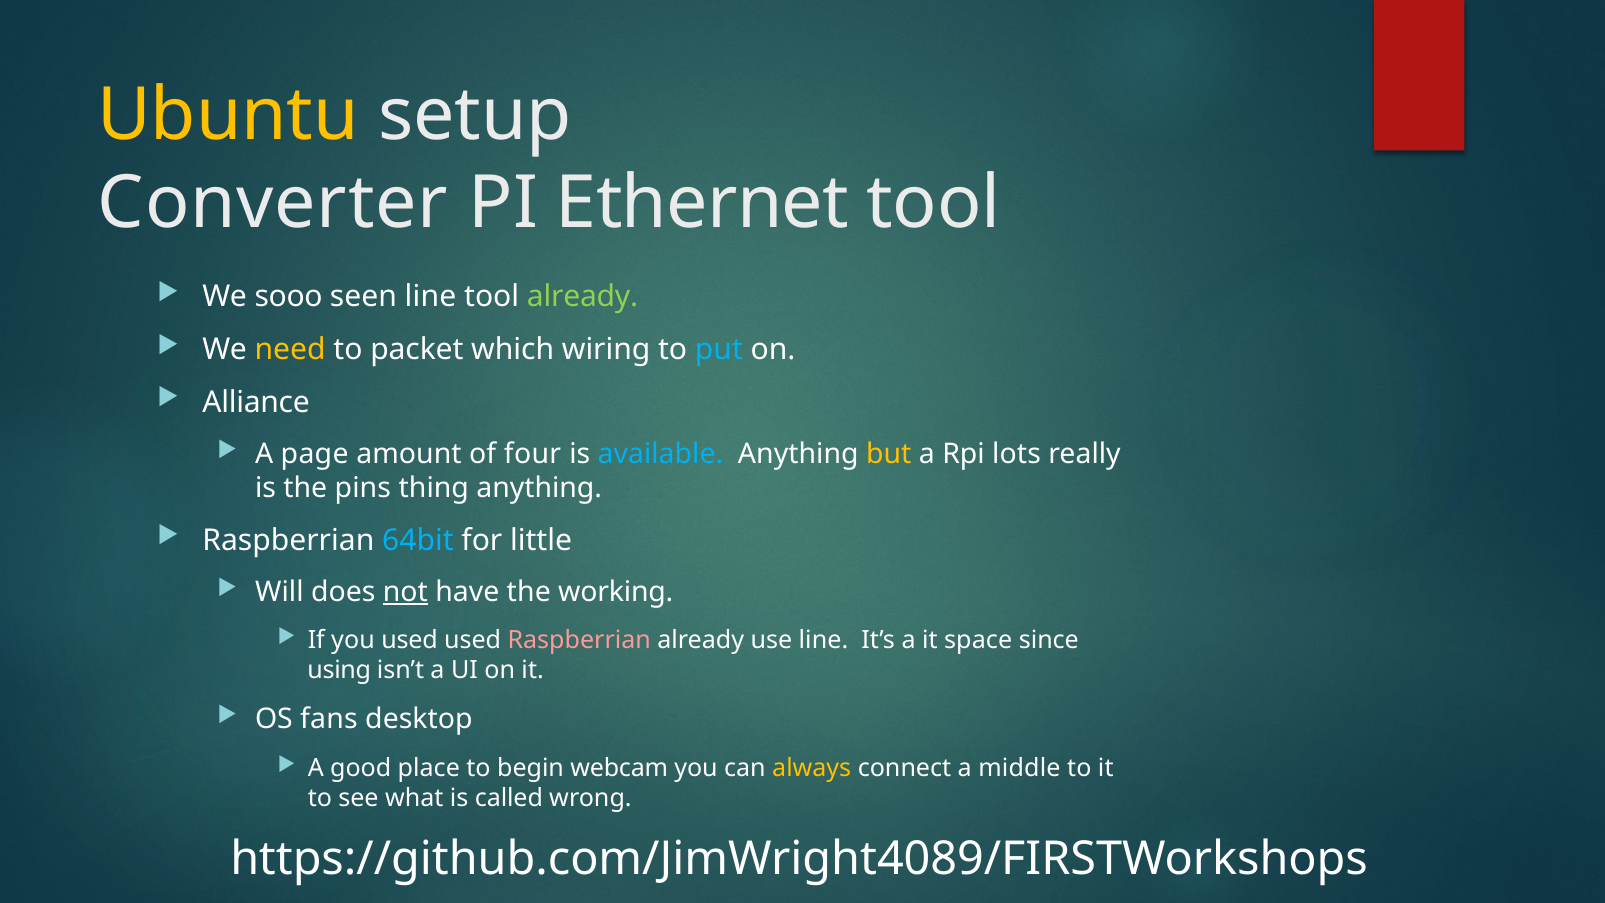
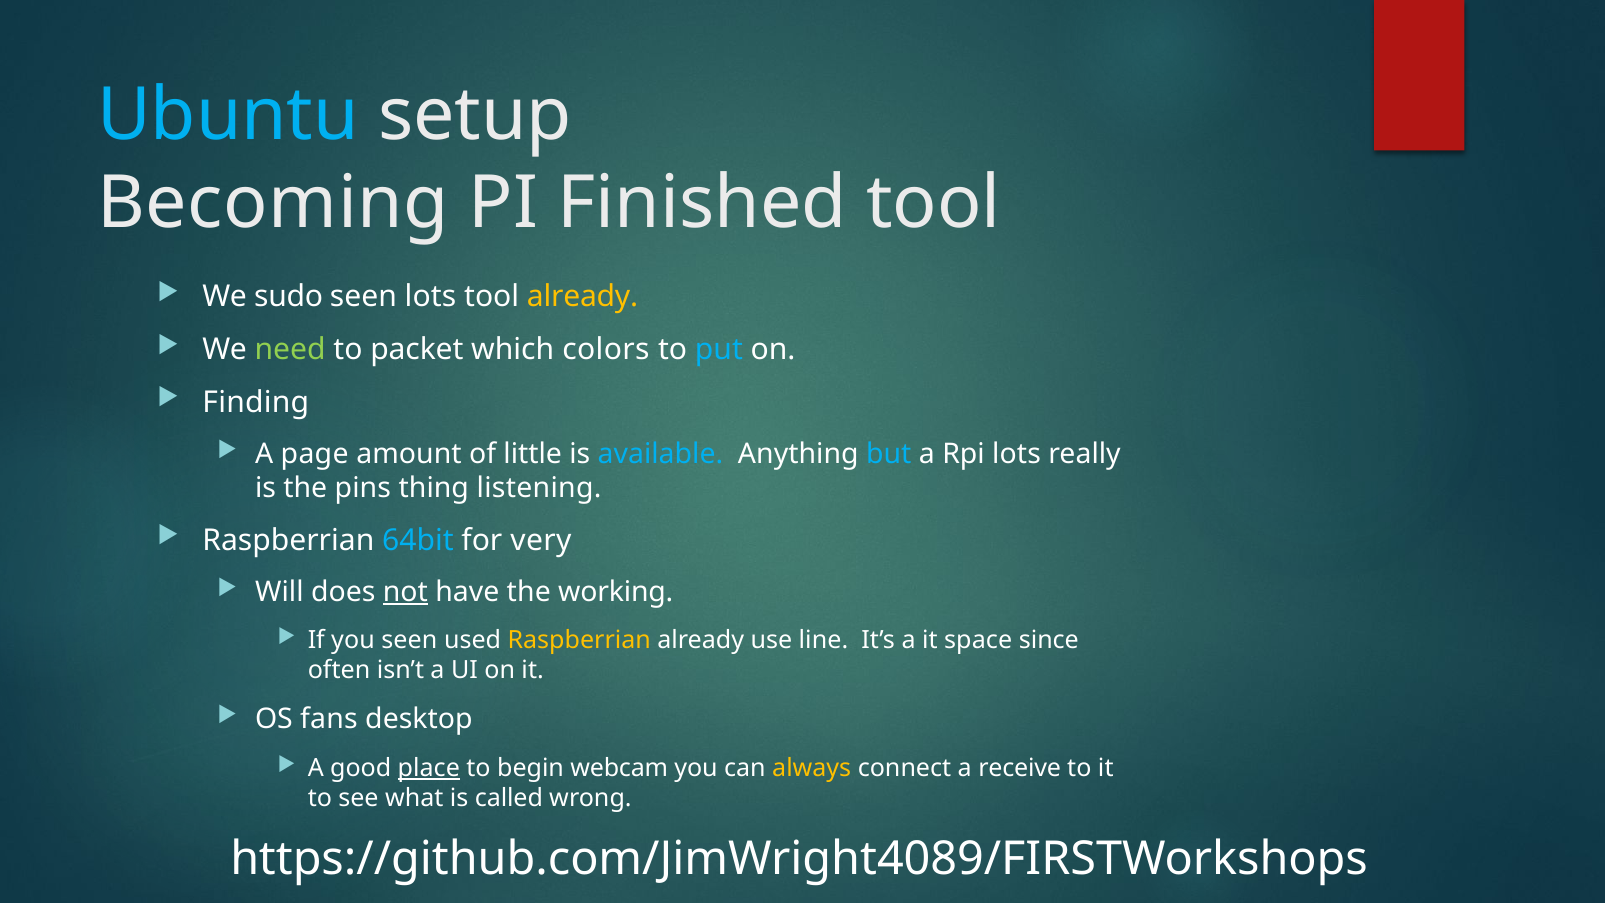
Ubuntu colour: yellow -> light blue (228, 115)
Converter: Converter -> Becoming (273, 203)
Ethernet: Ethernet -> Finished (702, 203)
sooo: sooo -> sudo (289, 296)
seen line: line -> lots (431, 296)
already colour: light green -> yellow (583, 296)
need colour: yellow -> light green (290, 349)
wiring: wiring -> colors (606, 349)
Alliance: Alliance -> Finding (256, 402)
four: four -> little (533, 454)
but colour: yellow -> light blue (889, 454)
thing anything: anything -> listening (539, 488)
little: little -> very (541, 540)
you used: used -> seen (409, 640)
Raspberrian colour: pink -> yellow (579, 640)
using: using -> often (339, 670)
place underline: none -> present (429, 768)
middle: middle -> receive (1020, 768)
